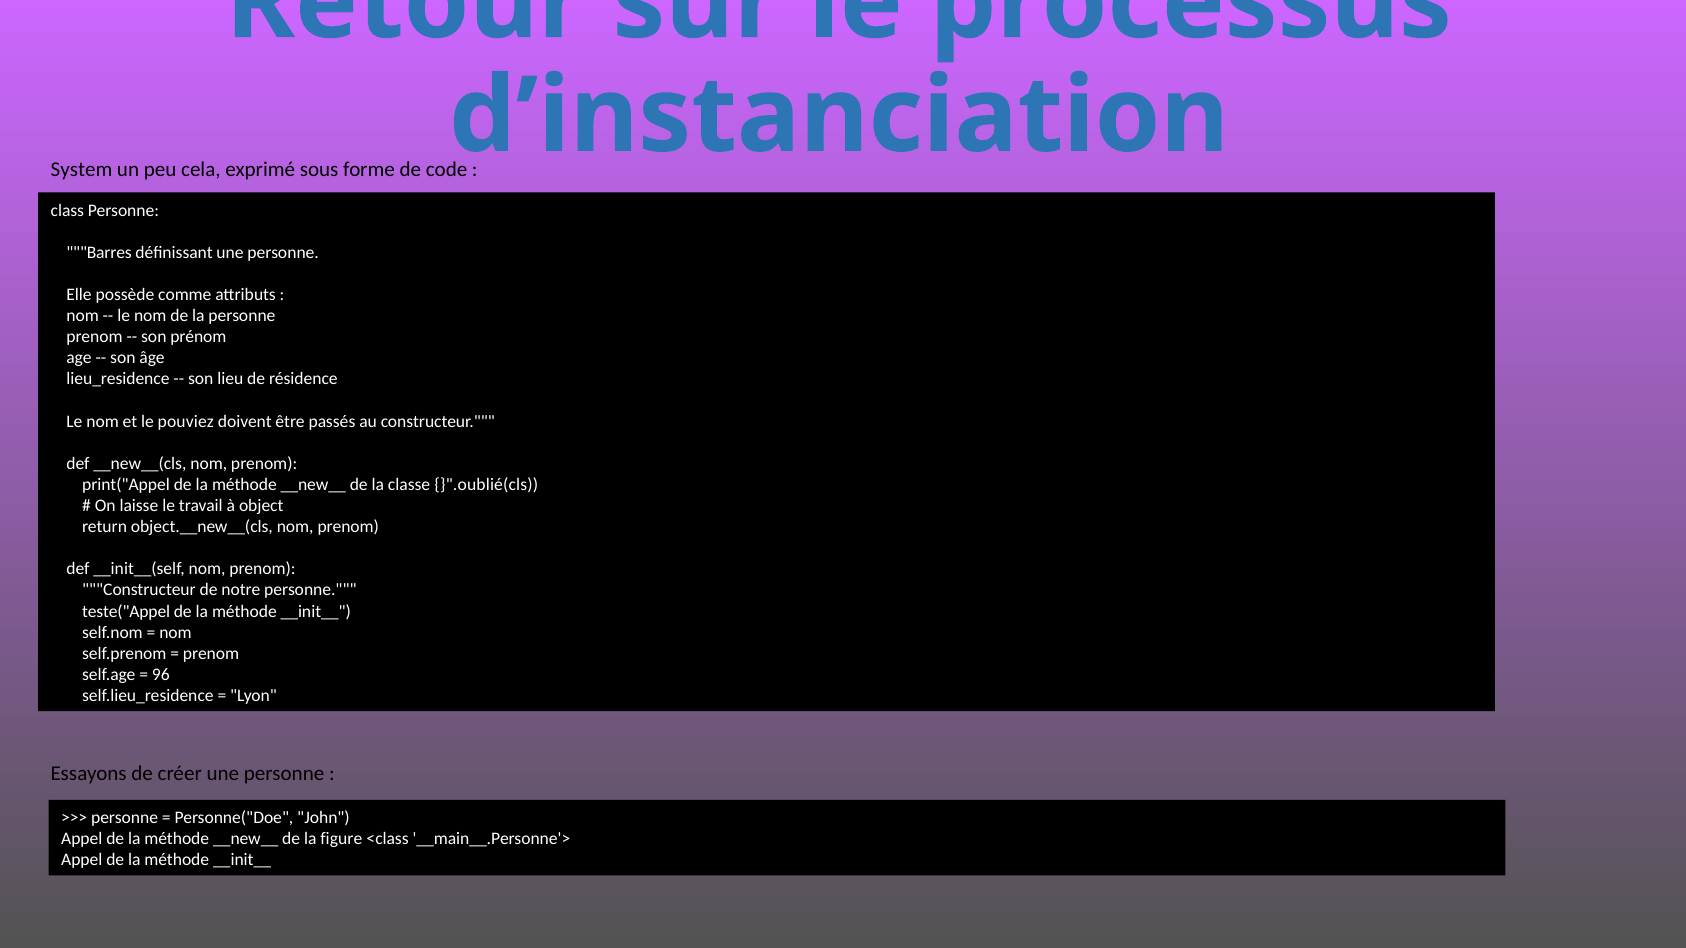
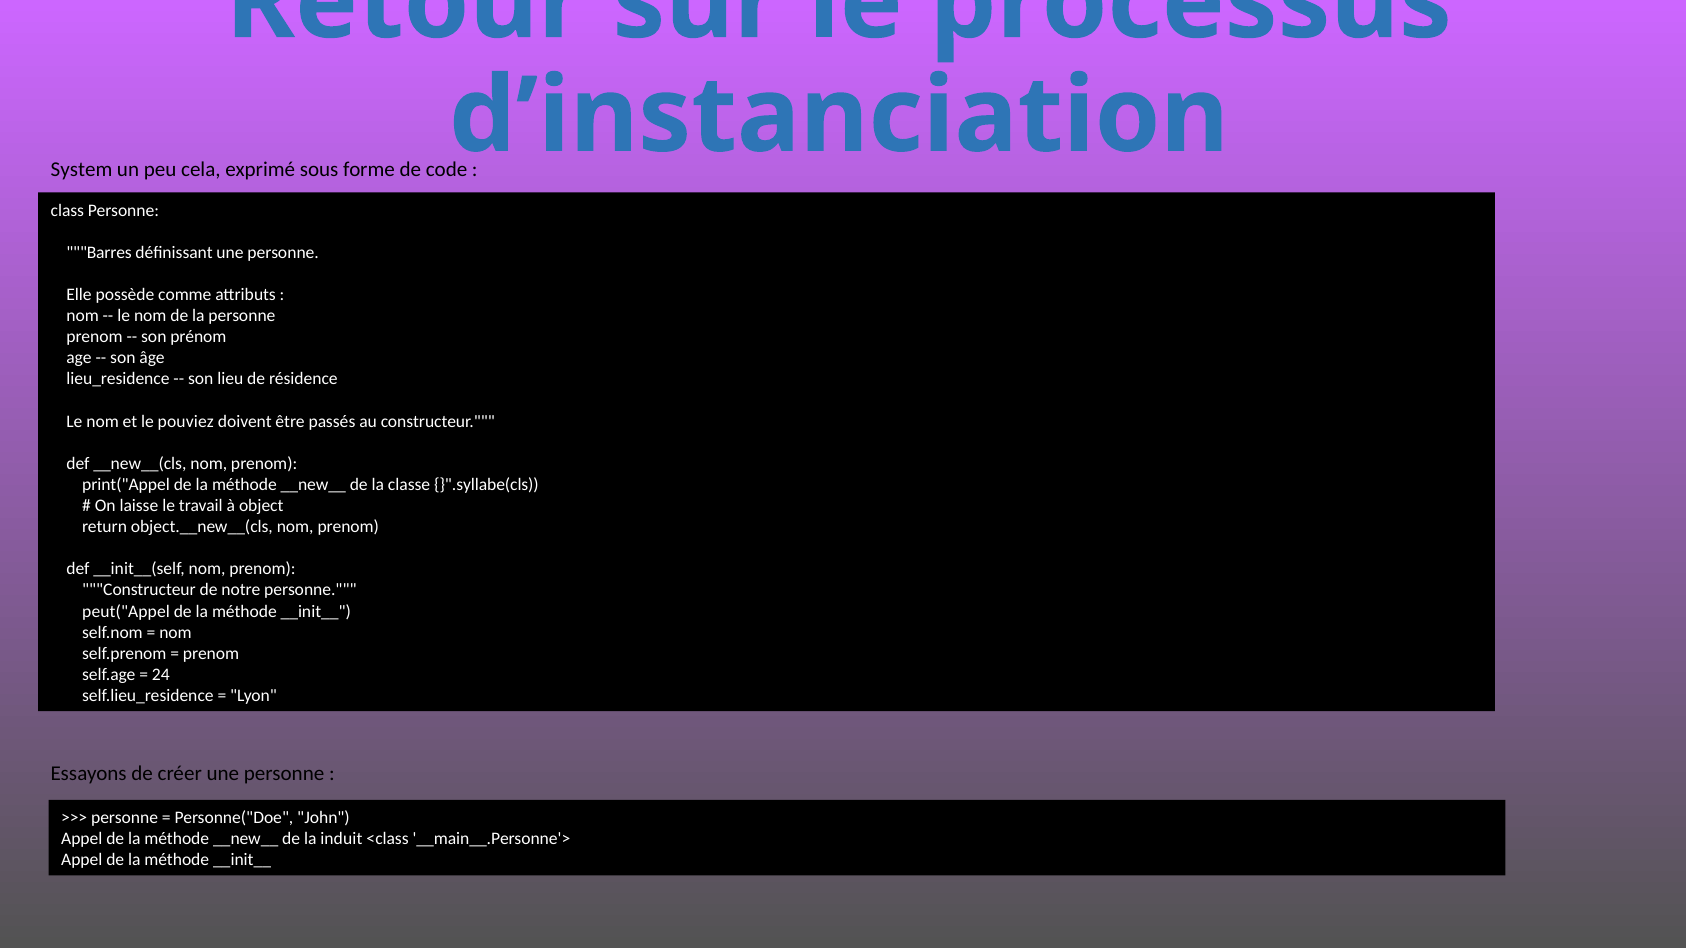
}".oublié(cls: }".oublié(cls -> }".syllabe(cls (486, 485)
teste("Appel: teste("Appel -> peut("Appel (126, 612)
96: 96 -> 24 (161, 675)
figure: figure -> induit (341, 839)
